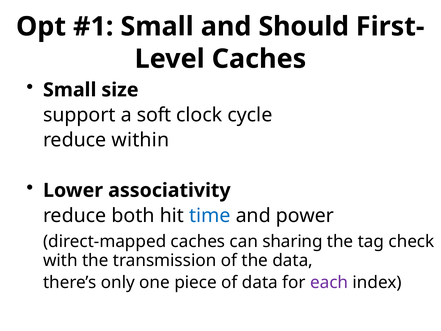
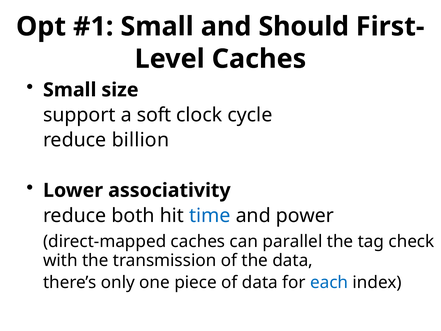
within: within -> billion (140, 140)
sharing: sharing -> parallel (292, 241)
each colour: purple -> blue (329, 282)
